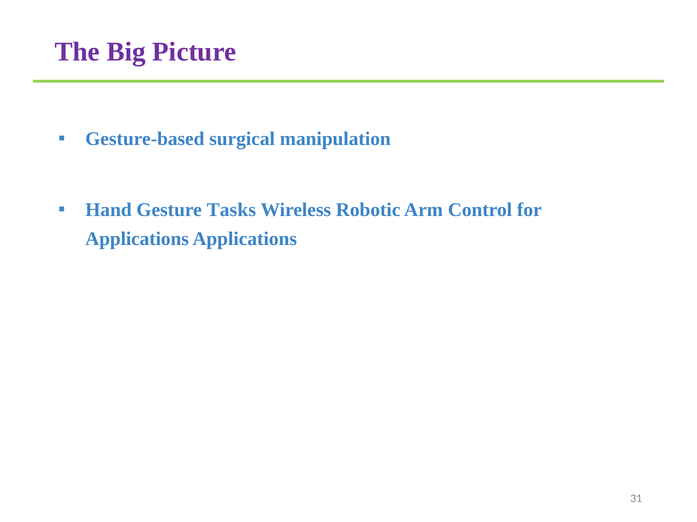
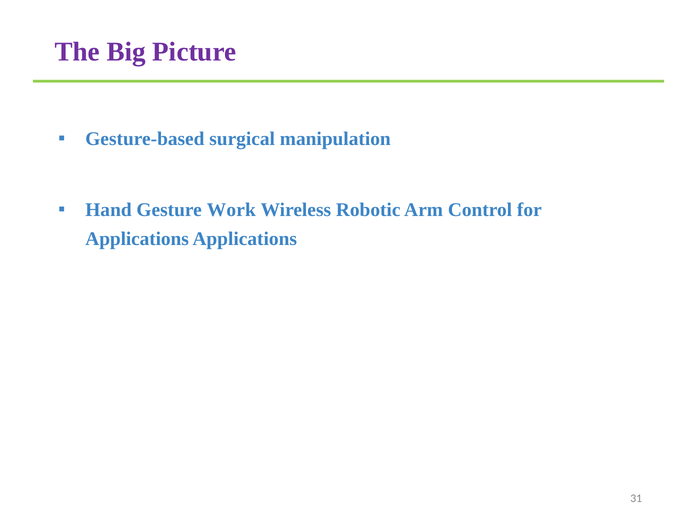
Tasks: Tasks -> Work (231, 210)
